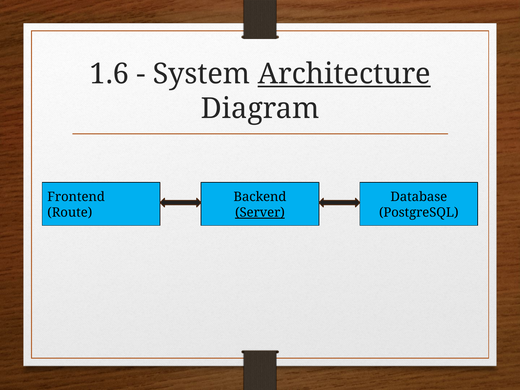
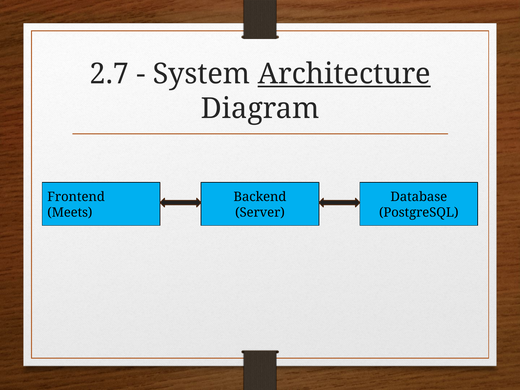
1.6: 1.6 -> 2.7 (109, 74)
Route: Route -> Meets (70, 213)
Server underline: present -> none (260, 213)
